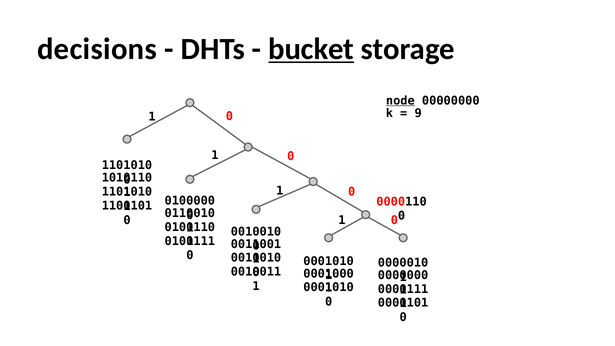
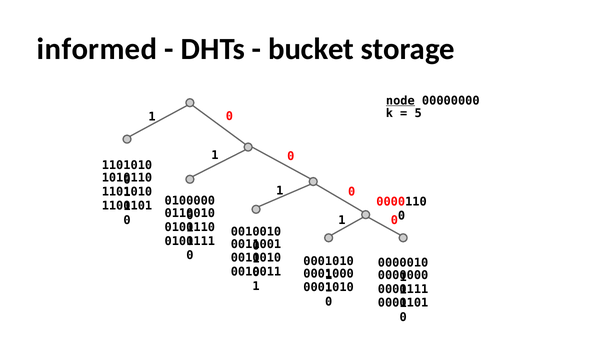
decisions: decisions -> informed (97, 49)
bucket underline: present -> none (311, 49)
9: 9 -> 5 (418, 113)
